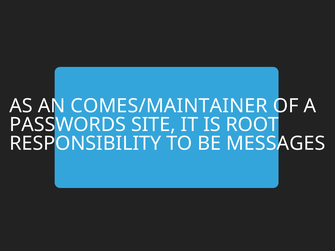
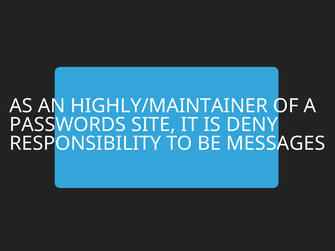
COMES/MAINTAINER: COMES/MAINTAINER -> HIGHLY/MAINTAINER (169, 106)
ROOT: ROOT -> DENY (252, 125)
